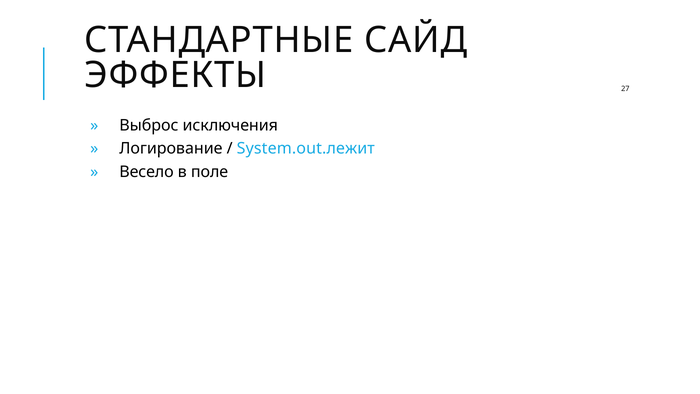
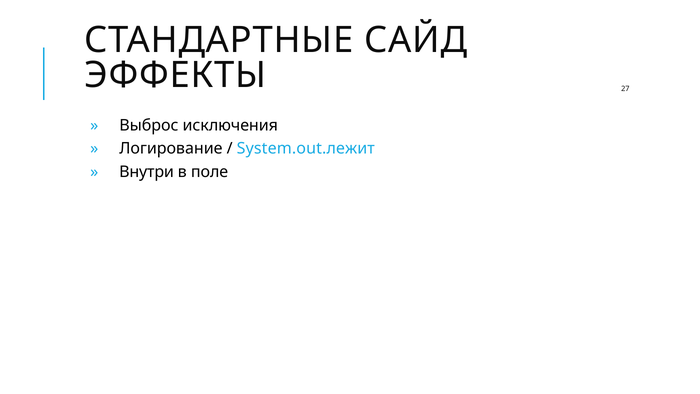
Весело: Весело -> Внутри (147, 172)
